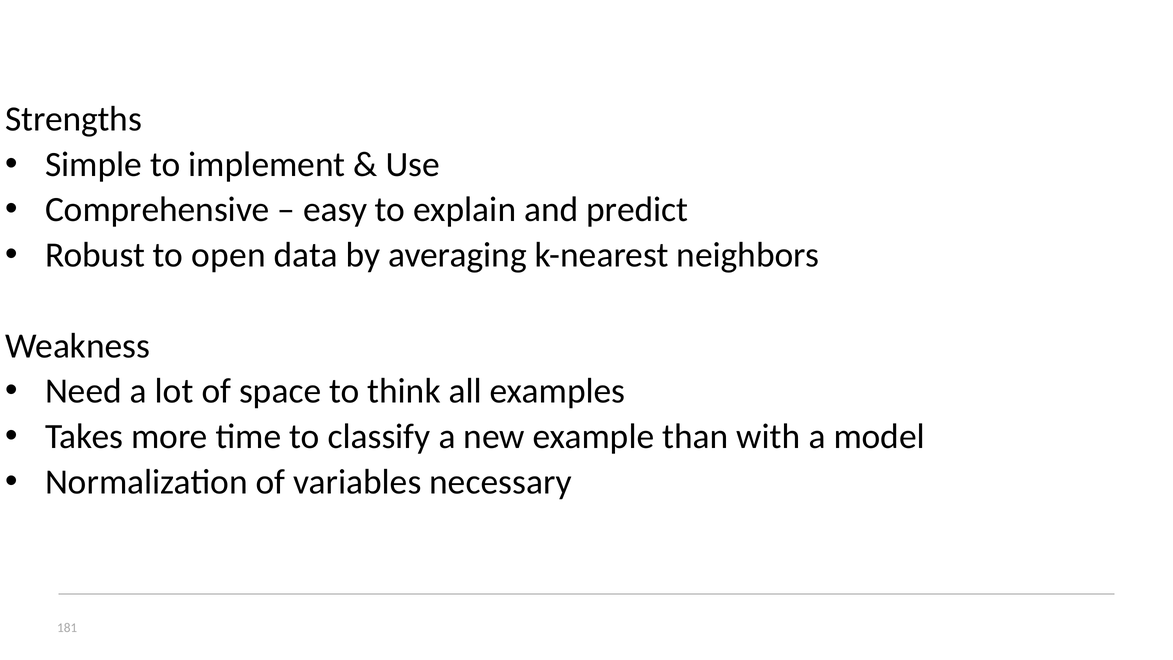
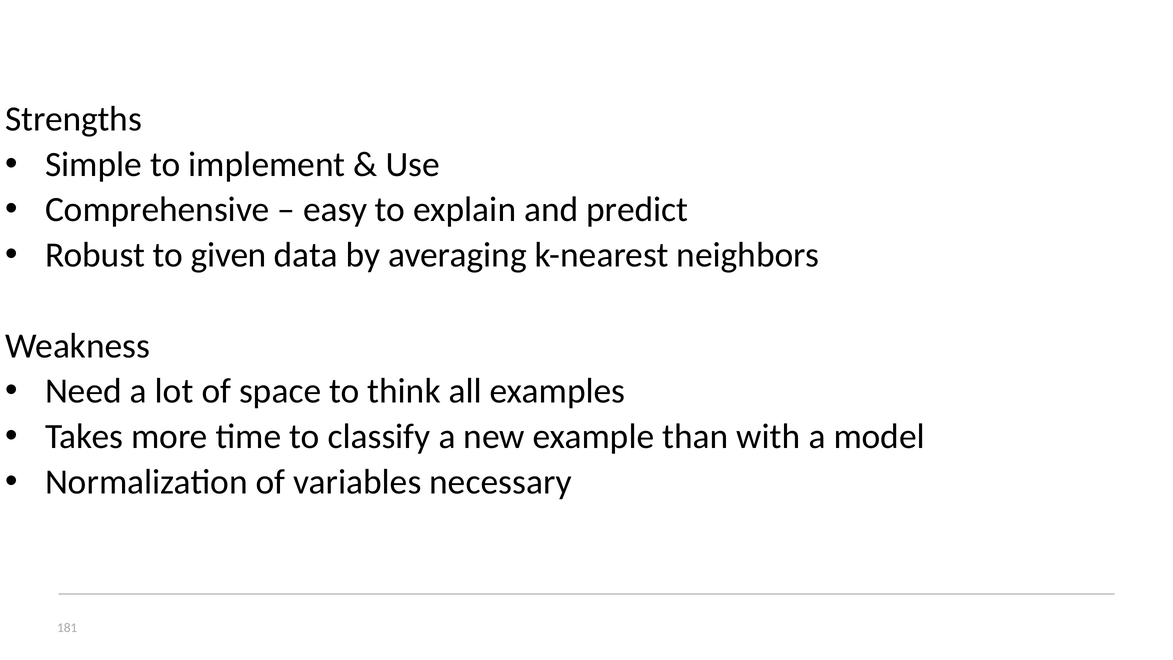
open: open -> given (229, 255)
